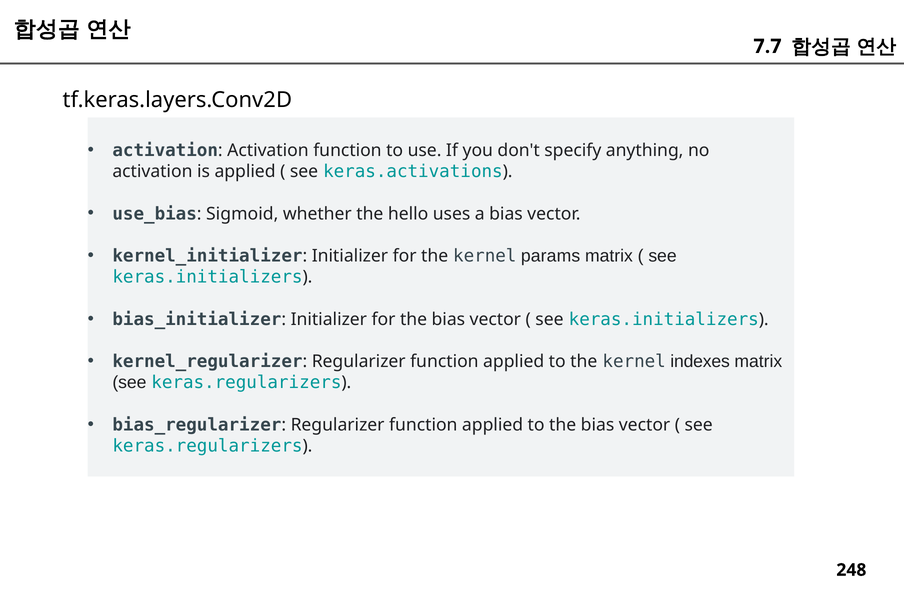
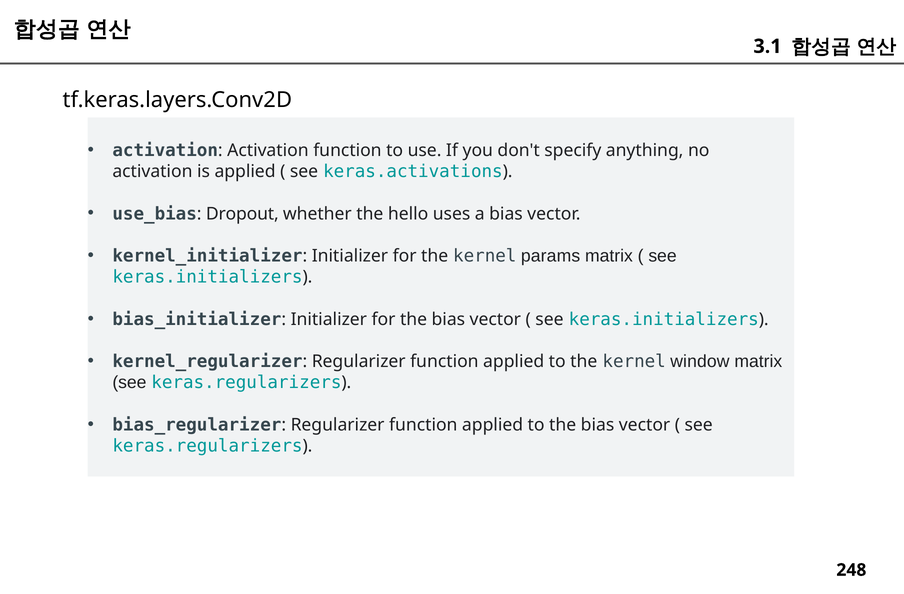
7.7: 7.7 -> 3.1 (768, 46)
Sigmoid: Sigmoid -> Dropout (242, 214)
indexes: indexes -> window (700, 361)
